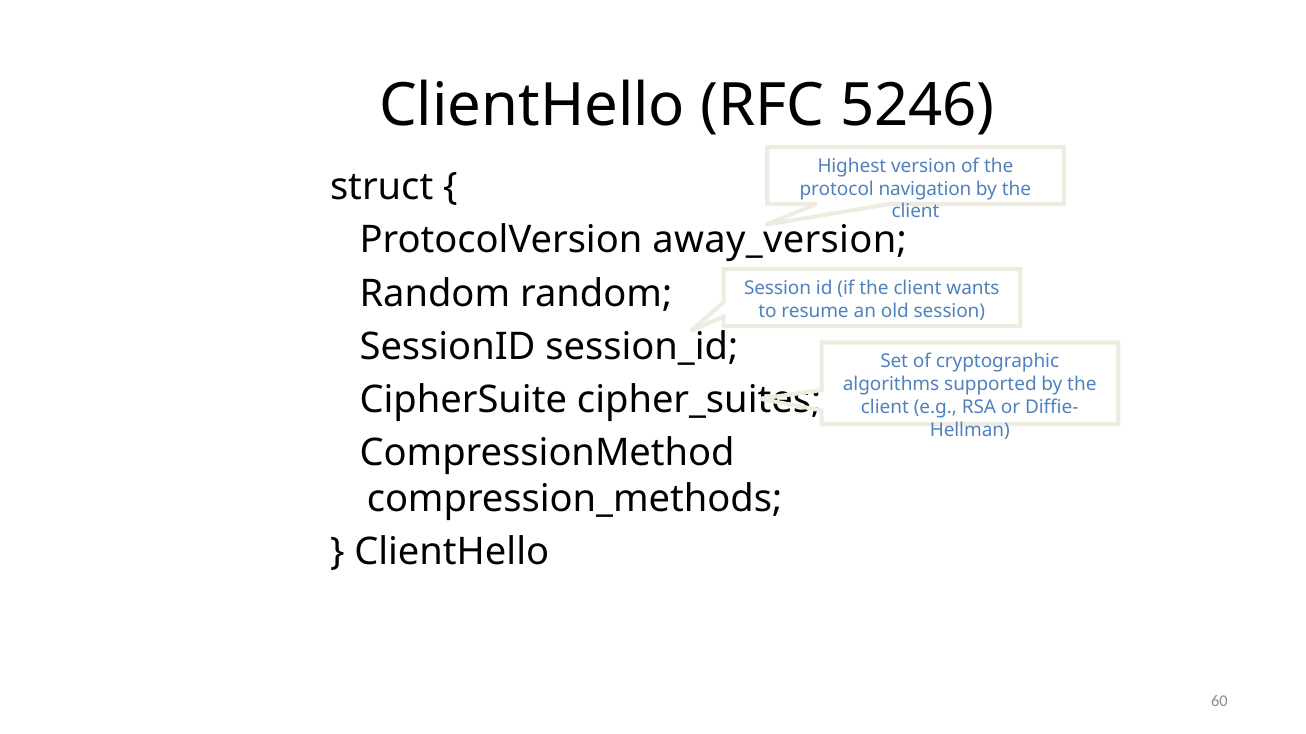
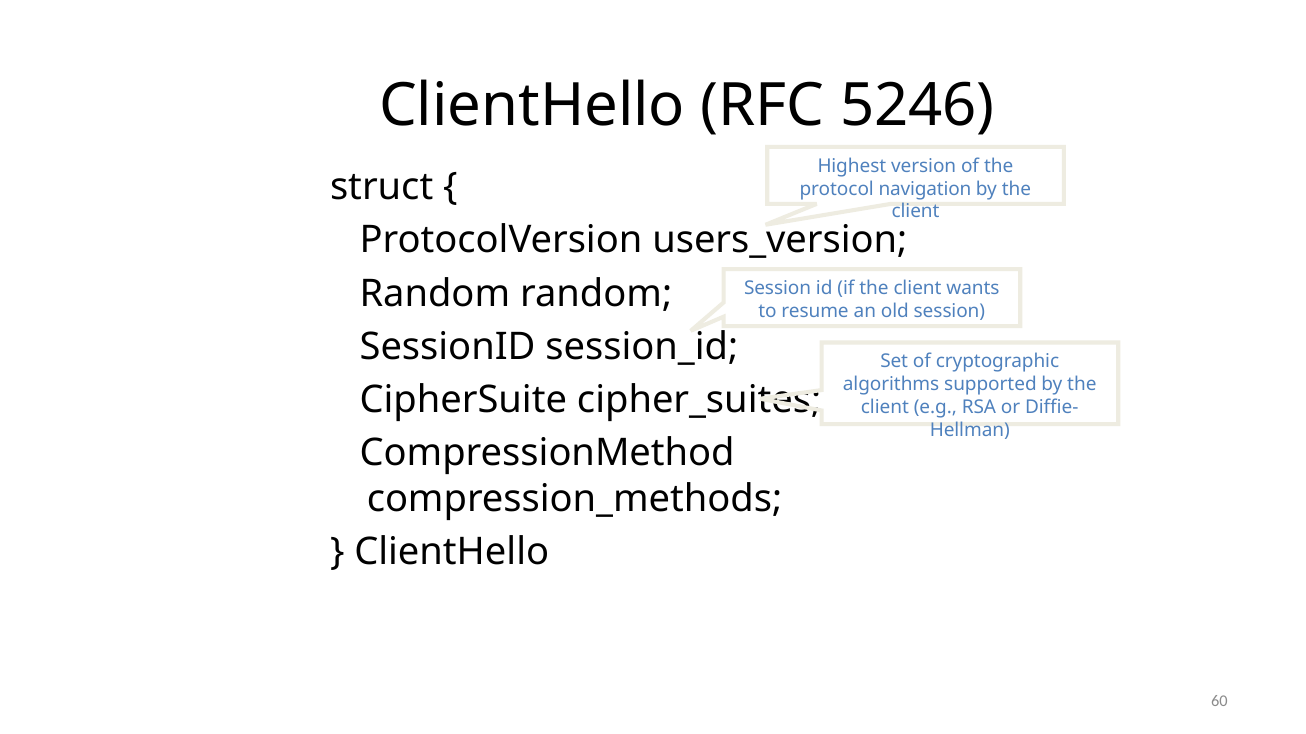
away_version: away_version -> users_version (780, 240)
